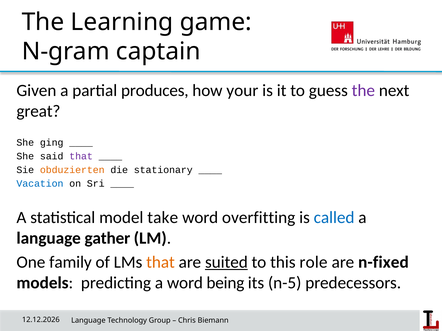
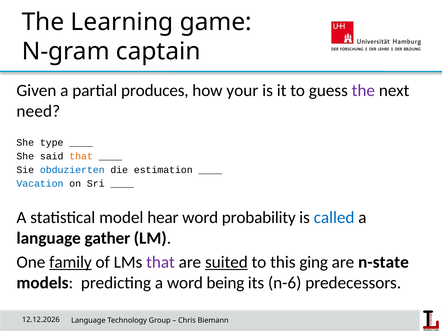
great: great -> need (38, 111)
ging: ging -> type (52, 143)
that colour: purple -> orange (81, 156)
obduzierten colour: orange -> blue (72, 170)
stationary: stationary -> estimation (163, 170)
take: take -> hear (163, 218)
overfitting: overfitting -> probability (259, 218)
family underline: none -> present (71, 263)
that colour: orange -> purple (161, 263)
role: role -> ging (314, 263)
n-fixed: n-fixed -> n-state (383, 263)
n-5: n-5 -> n-6 (285, 283)
